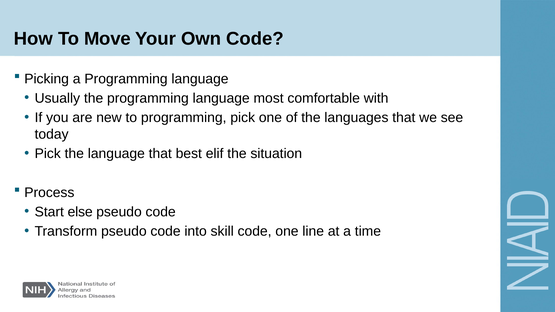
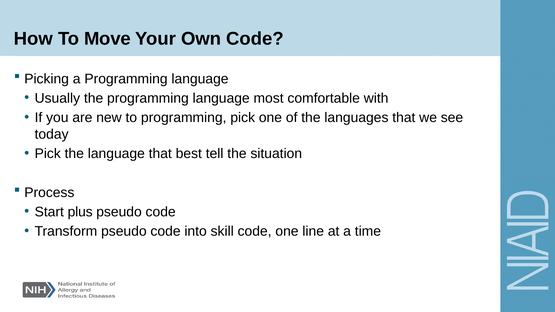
elif: elif -> tell (215, 154)
else: else -> plus (80, 212)
